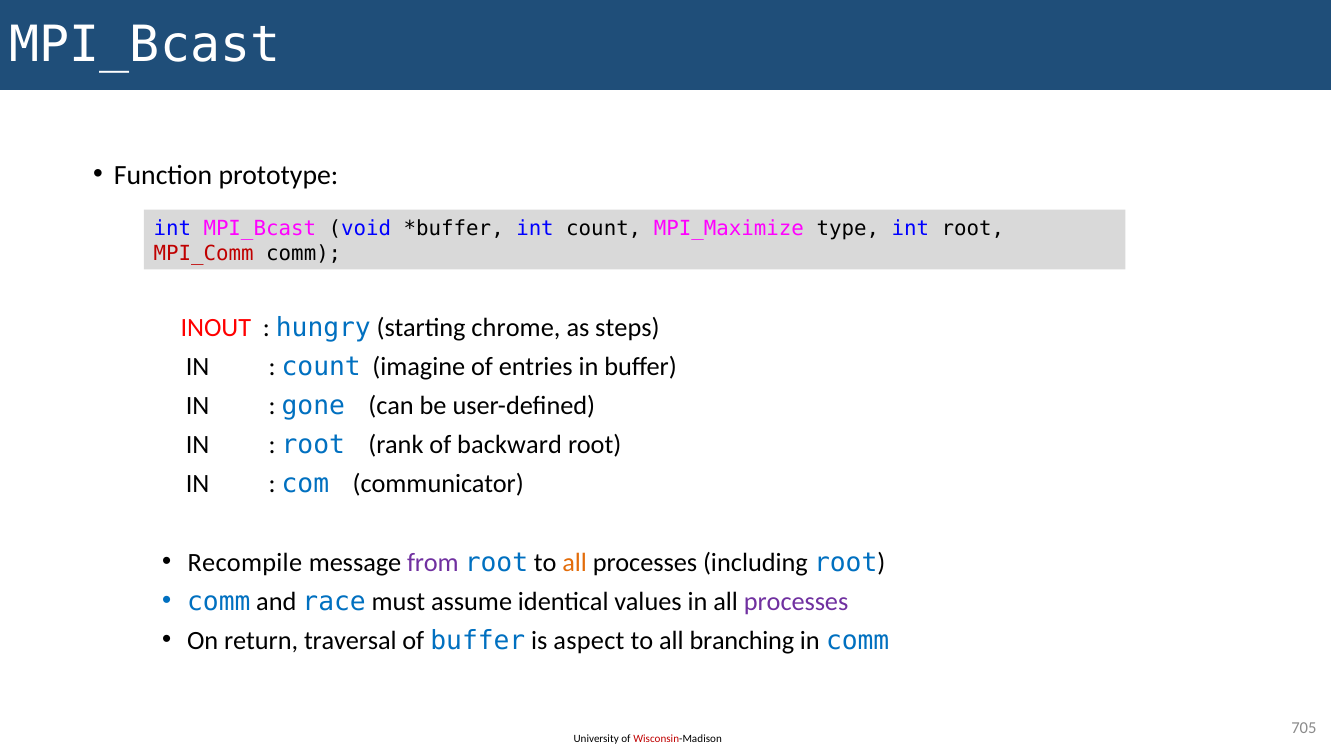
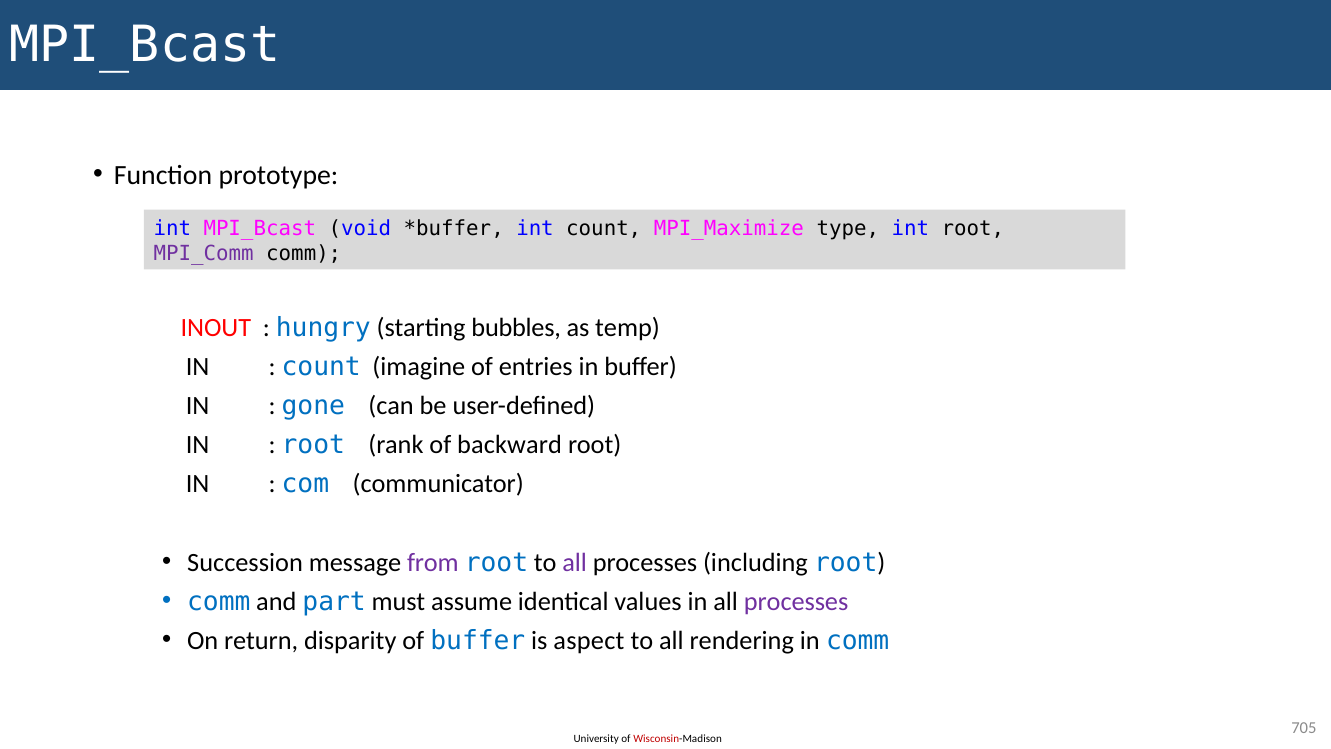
MPI_Comm colour: red -> purple (204, 253)
chrome: chrome -> bubbles (516, 327)
steps: steps -> temp (628, 327)
Recompile: Recompile -> Succession (245, 562)
all colour: orange -> purple (575, 562)
race: race -> part (334, 601)
traversal: traversal -> disparity (350, 640)
branching: branching -> rendering (742, 640)
